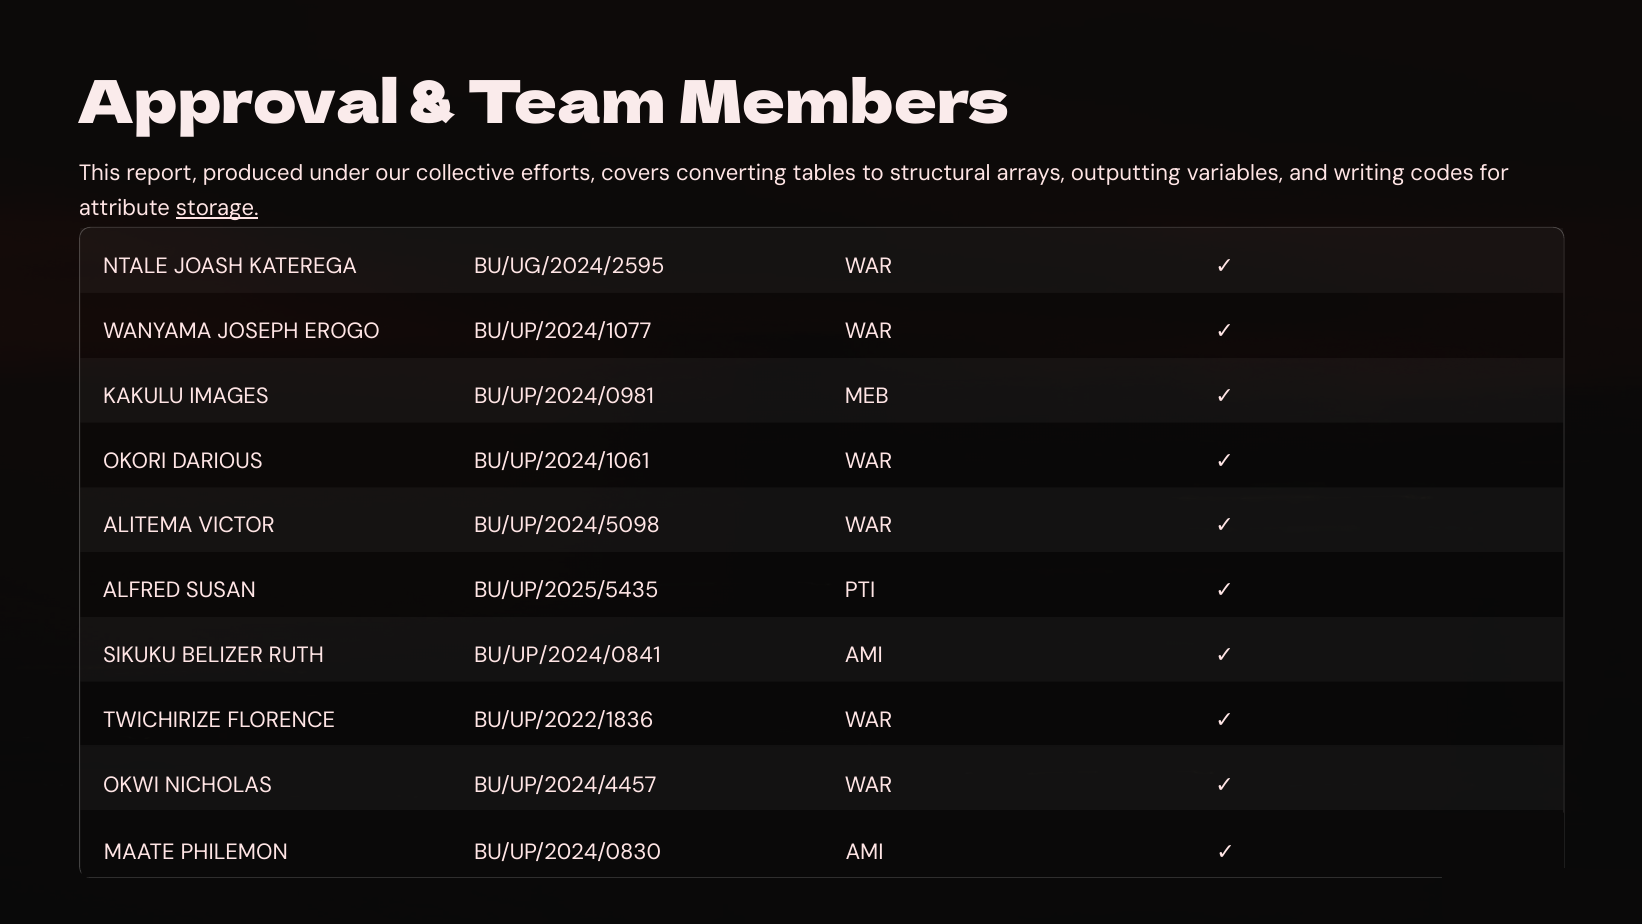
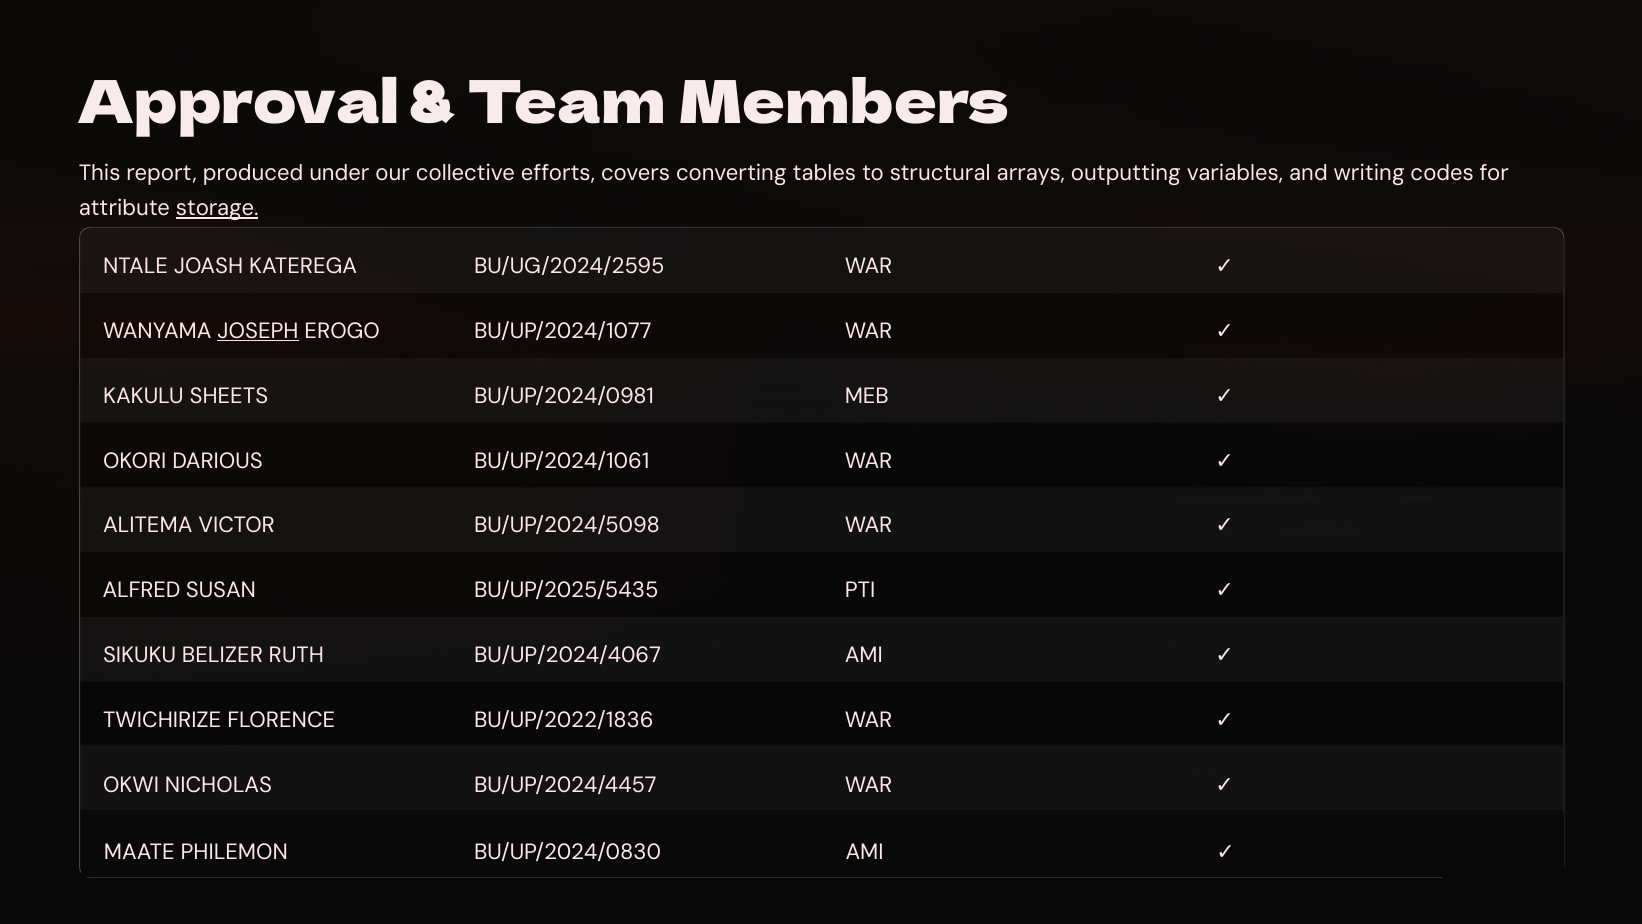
JOSEPH underline: none -> present (258, 331)
IMAGES: IMAGES -> SHEETS (229, 396)
BU/UP/2024/0841: BU/UP/2024/0841 -> BU/UP/2024/4067 (568, 655)
